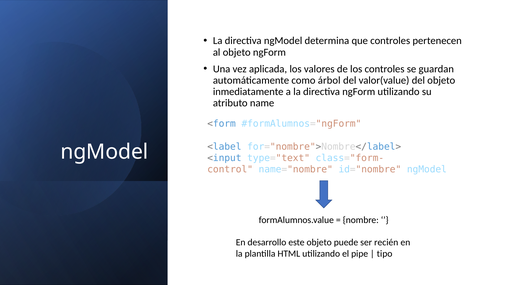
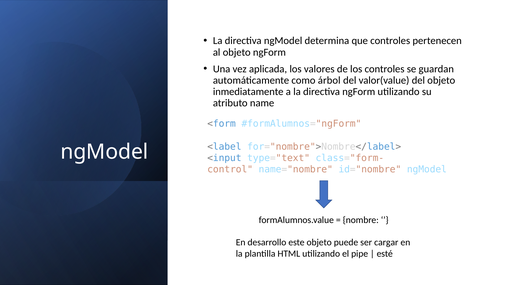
recién: recién -> cargar (386, 242)
tipo: tipo -> esté (385, 253)
